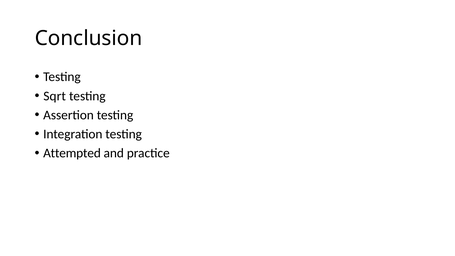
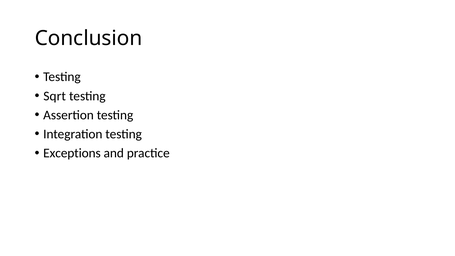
Attempted: Attempted -> Exceptions (72, 153)
